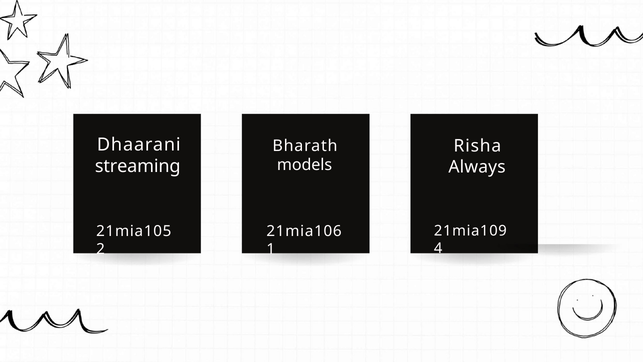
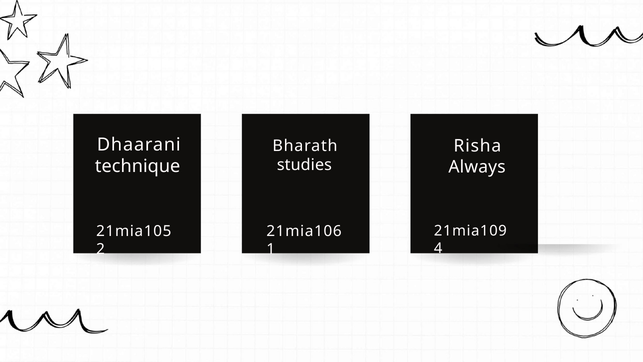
models: models -> studies (304, 165)
streaming: streaming -> technique (138, 166)
